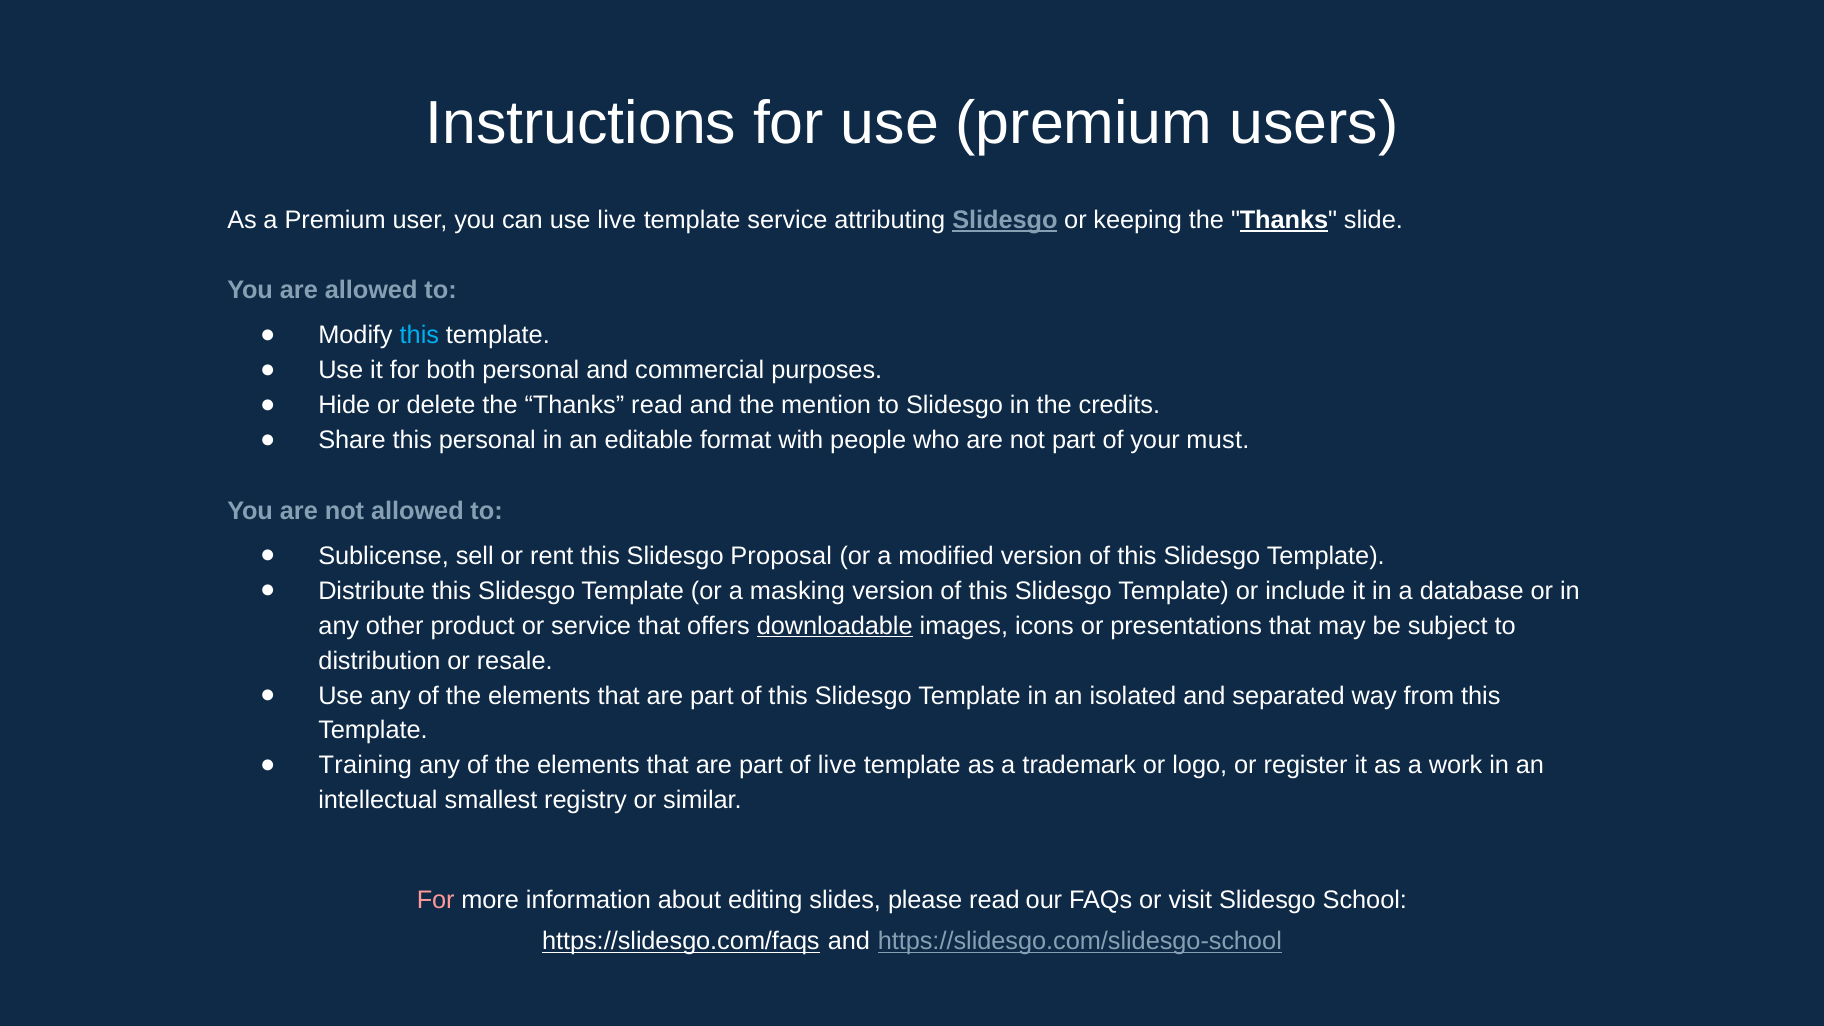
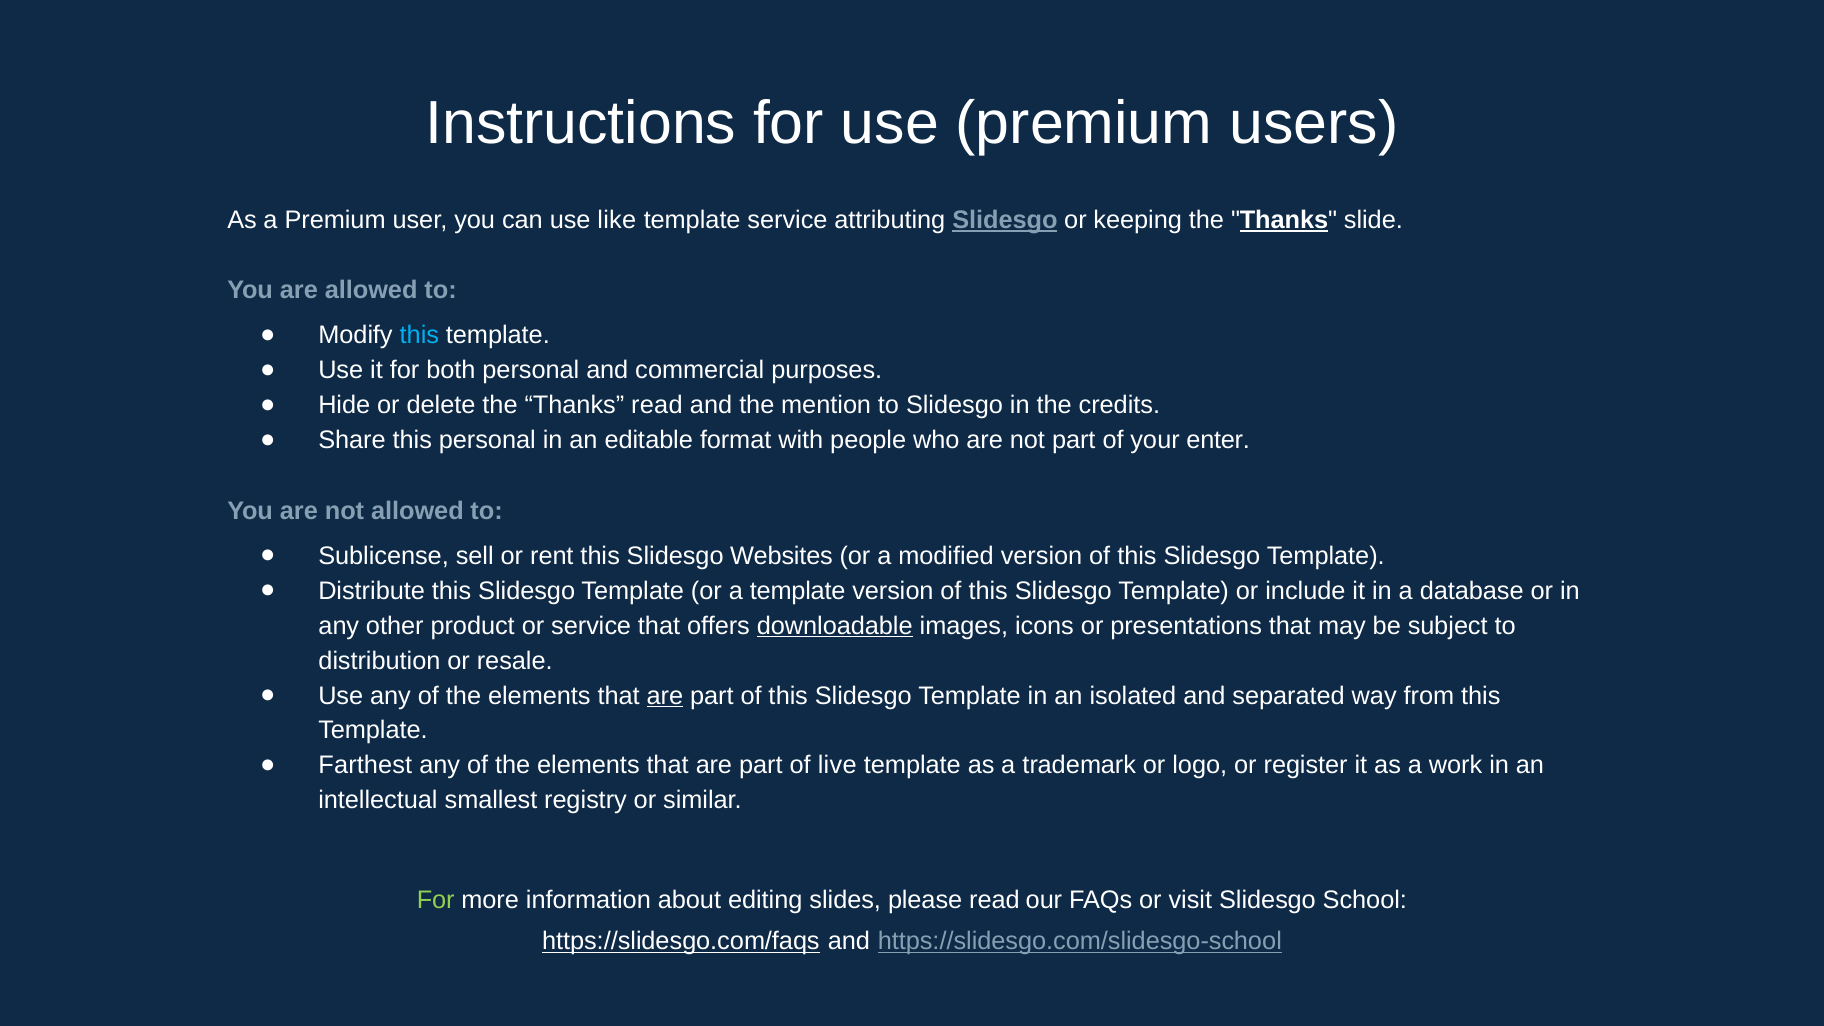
use live: live -> like (617, 220)
must: must -> enter (1218, 440)
Proposal: Proposal -> Websites (781, 556)
a masking: masking -> template (798, 591)
are underline: none -> present (665, 696)
Training: Training -> Farthest (365, 766)
For colour: pink -> light green (436, 900)
